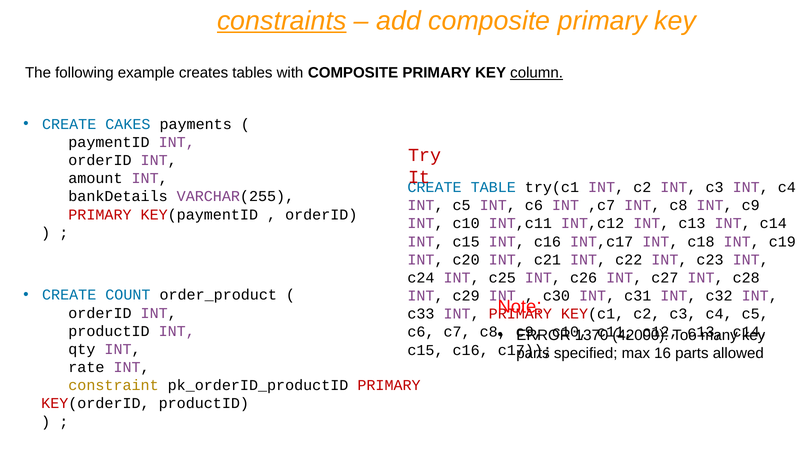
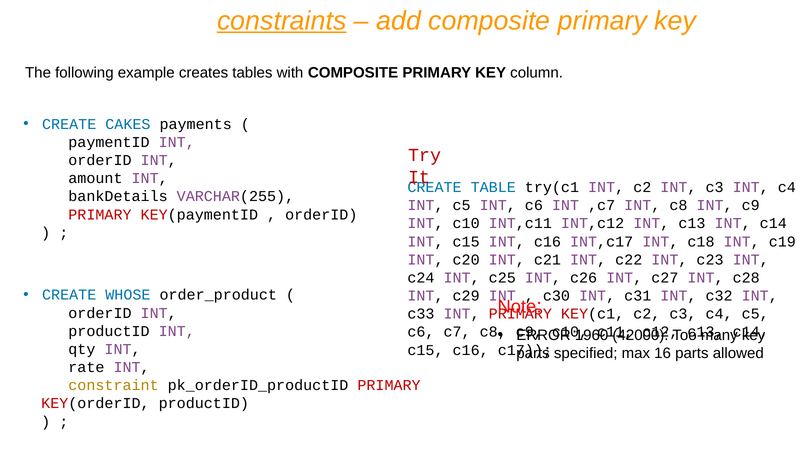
column underline: present -> none (537, 73)
COUNT: COUNT -> WHOSE (128, 295)
1370: 1370 -> 1960 (592, 335)
